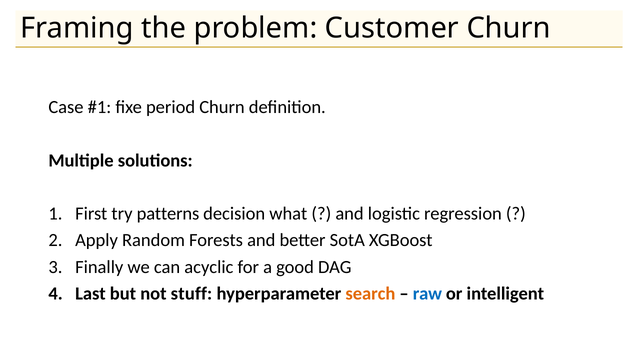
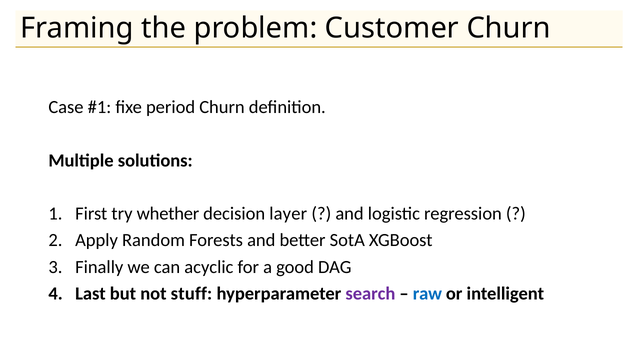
patterns: patterns -> whether (168, 214)
what: what -> layer (288, 214)
search colour: orange -> purple (370, 294)
